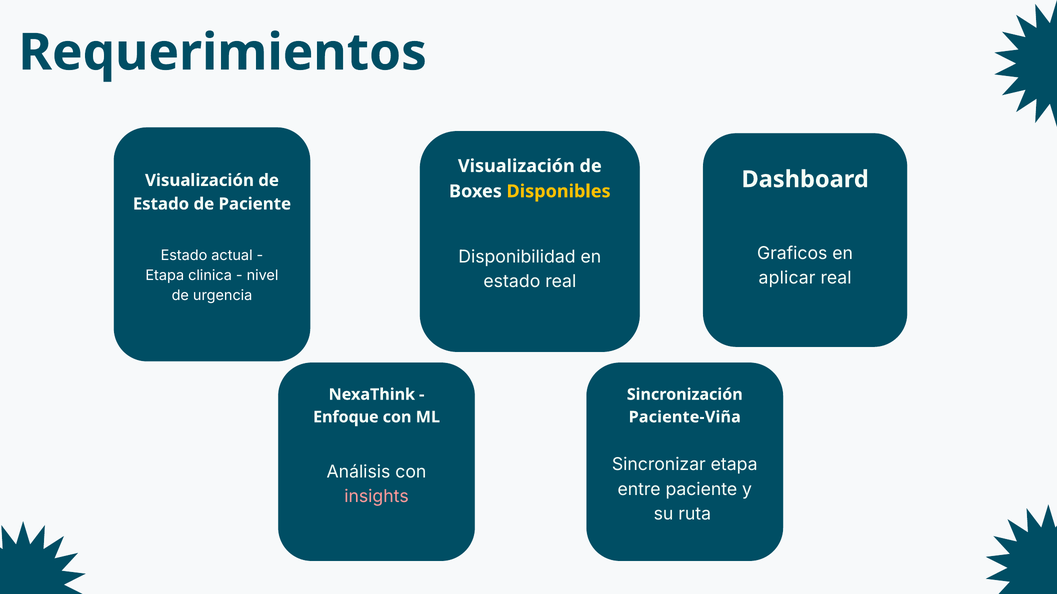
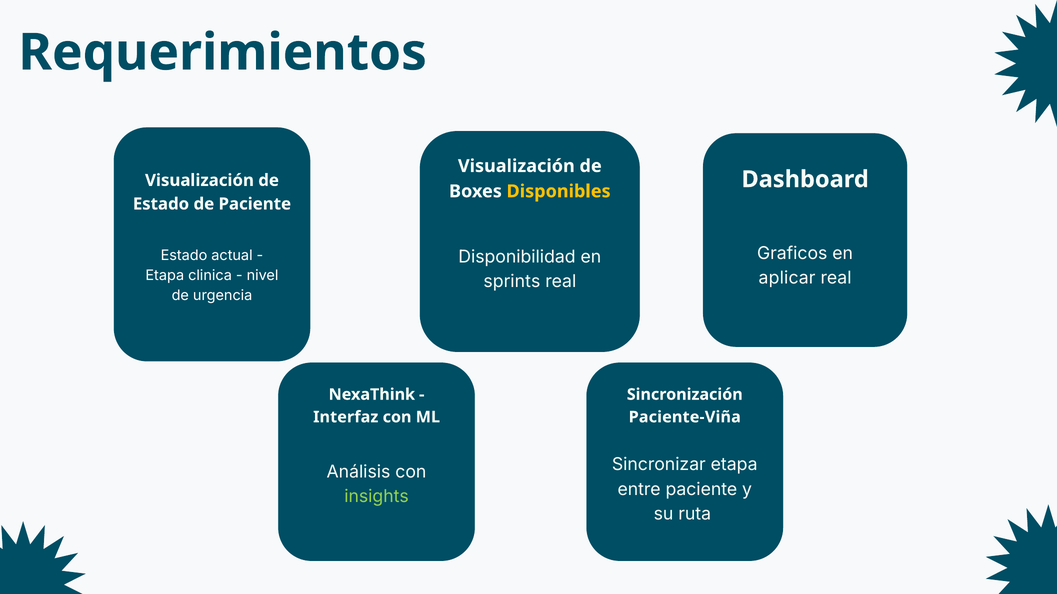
estado: estado -> sprints (512, 282)
Enfoque: Enfoque -> Interfaz (346, 417)
insights colour: pink -> light green (377, 497)
